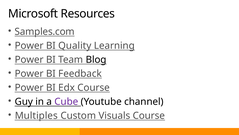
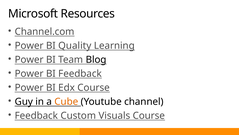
Samples.com: Samples.com -> Channel.com (45, 31)
Cube colour: purple -> orange (66, 101)
Multiples: Multiples -> Feedback (36, 115)
